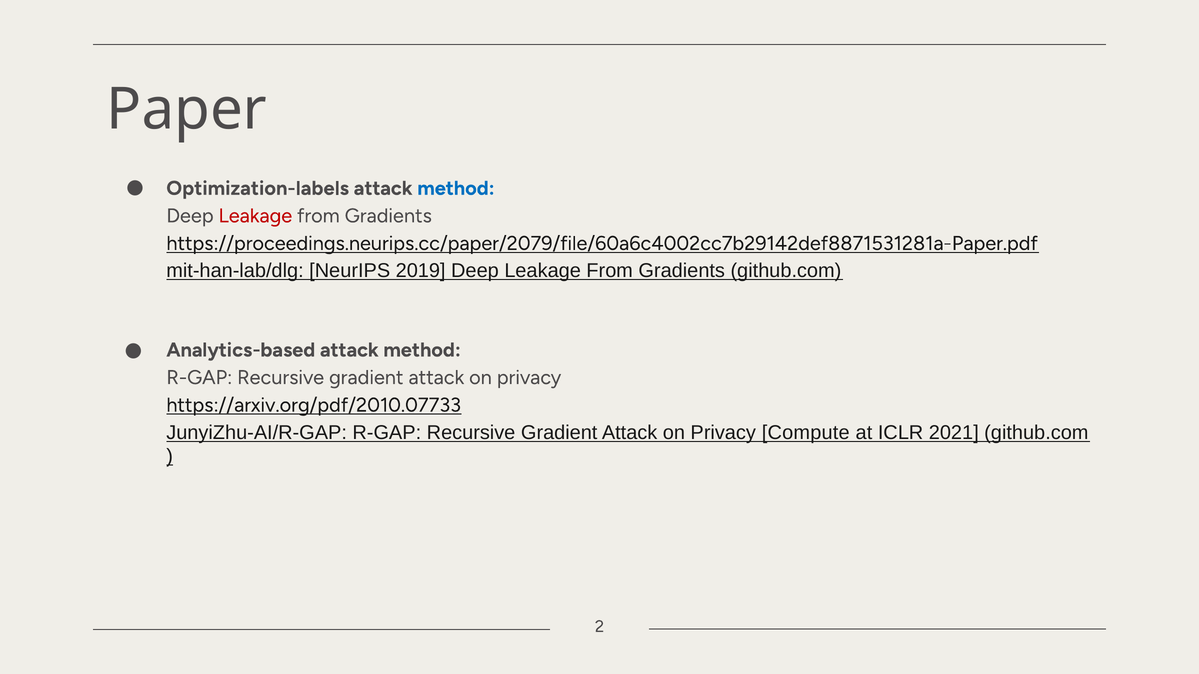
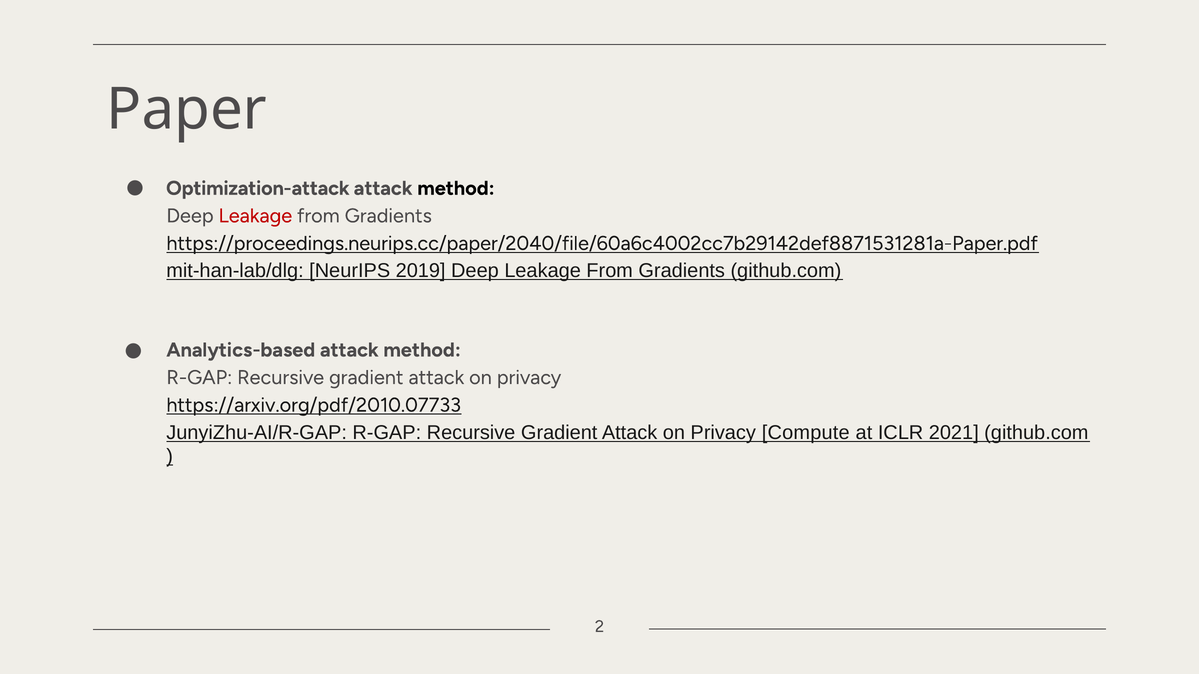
Optimization-labels: Optimization-labels -> Optimization-attack (258, 188)
method colour: blue -> black (456, 188)
https://proceedings.neurips.cc/paper/2079/file/60a6c4002cc7b29142def8871531281a-Paper.pdf: https://proceedings.neurips.cc/paper/2079/file/60a6c4002cc7b29142def8871531281a-Paper.pdf -> https://proceedings.neurips.cc/paper/2040/file/60a6c4002cc7b29142def8871531281a-Paper.pdf (602, 244)
